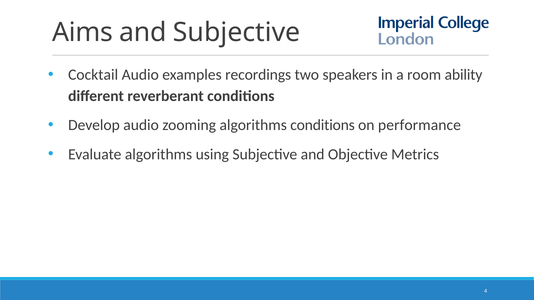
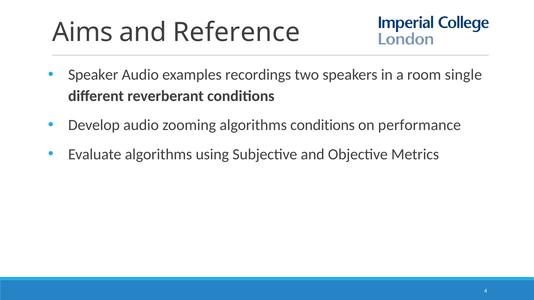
and Subjective: Subjective -> Reference (237, 32)
Cocktail: Cocktail -> Speaker (93, 75)
ability: ability -> single (463, 75)
